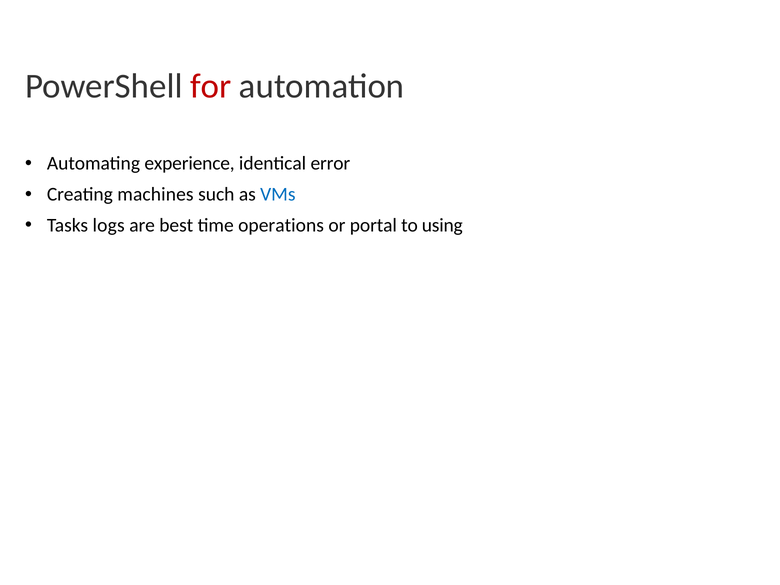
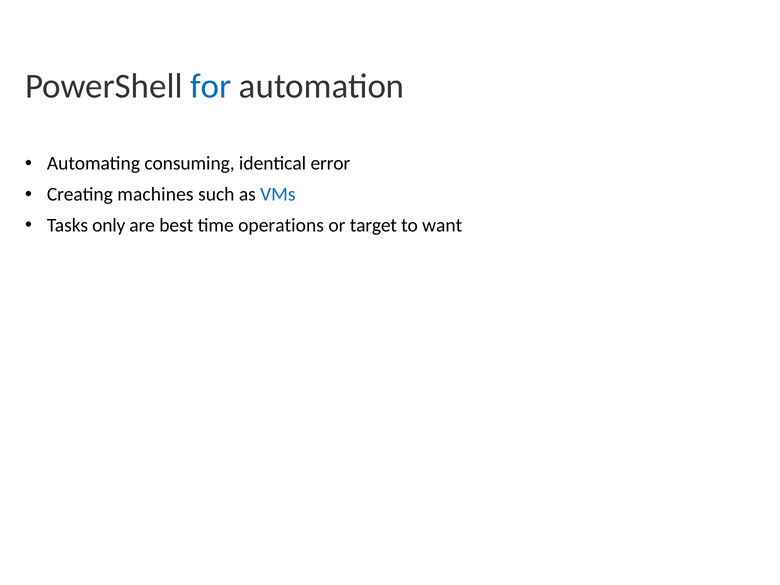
for colour: red -> blue (211, 86)
experience: experience -> consuming (189, 164)
logs: logs -> only (109, 225)
portal: portal -> target (373, 225)
using: using -> want (442, 225)
